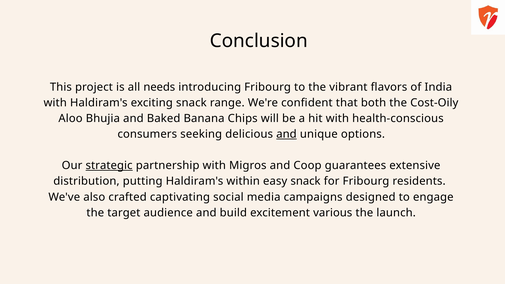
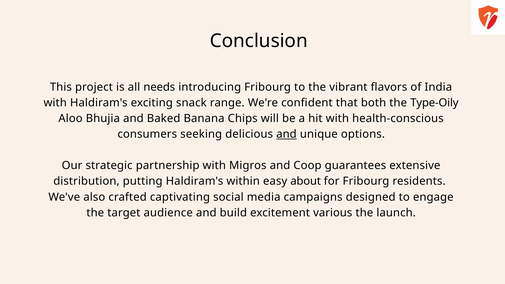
Cost-Oily: Cost-Oily -> Type-Oily (434, 103)
strategic underline: present -> none (109, 166)
easy snack: snack -> about (306, 181)
